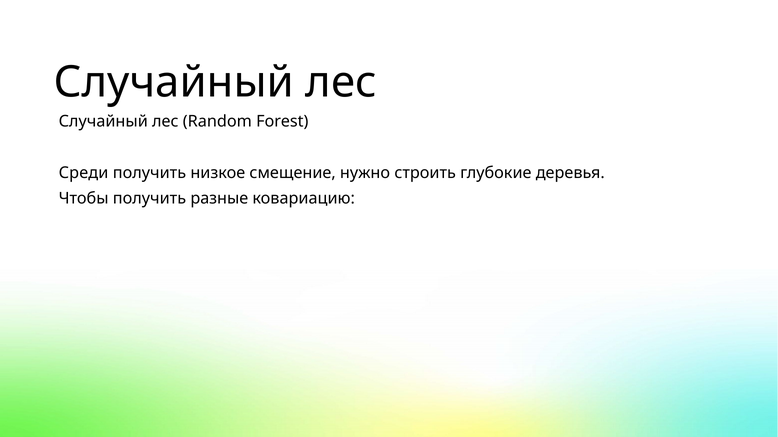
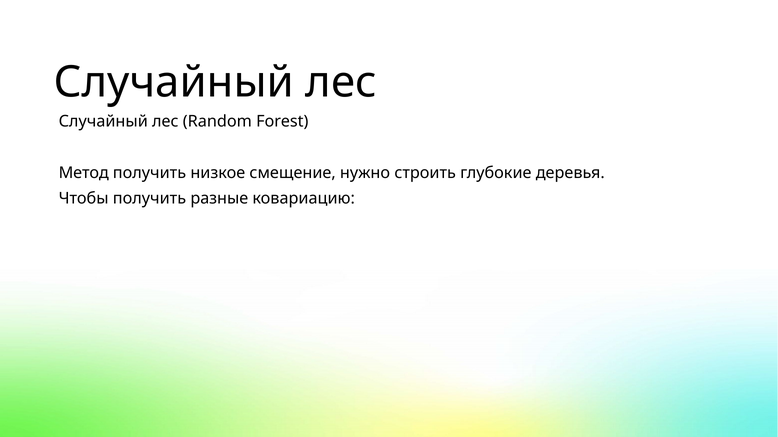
Среди: Среди -> Метод (84, 173)
